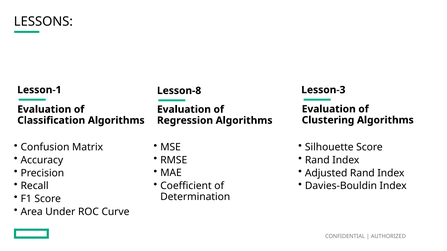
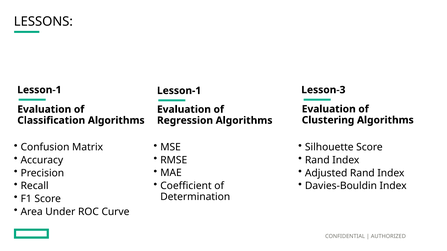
Lesson-8: Lesson-8 -> Lesson-1 (179, 91)
